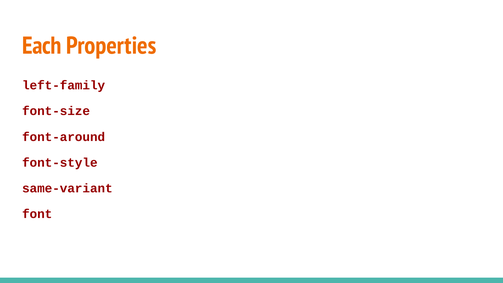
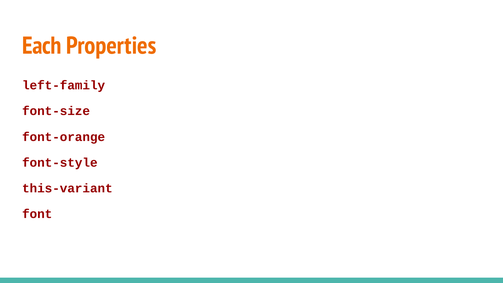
font-around: font-around -> font-orange (64, 137)
same-variant: same-variant -> this-variant (67, 188)
